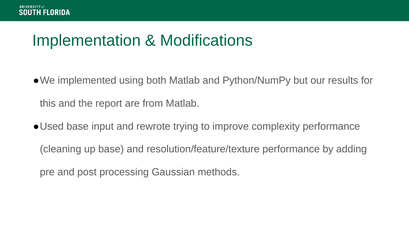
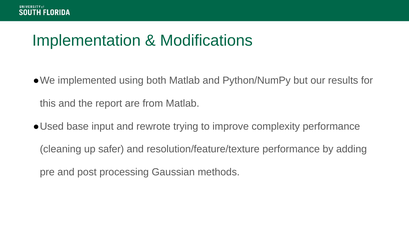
up base: base -> safer (111, 149)
